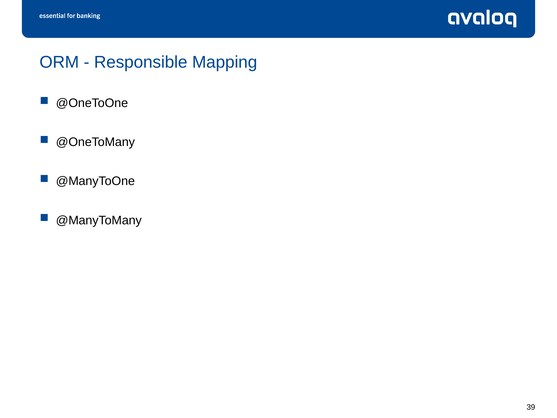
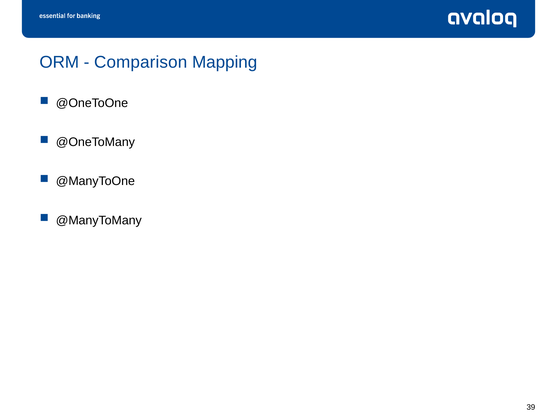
Responsible: Responsible -> Comparison (141, 62)
